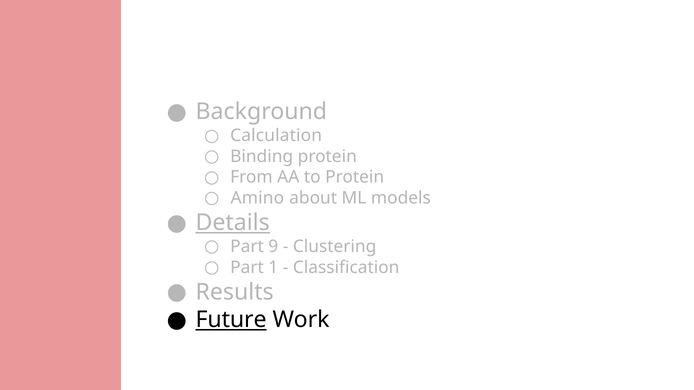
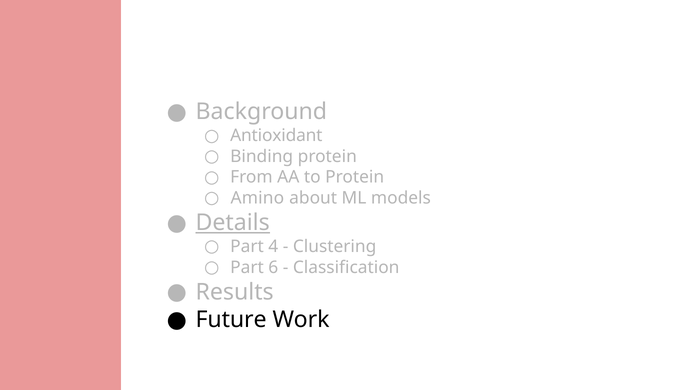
Calculation: Calculation -> Antioxidant (276, 136)
9: 9 -> 4 (273, 247)
1: 1 -> 6 (273, 268)
Future underline: present -> none (231, 320)
